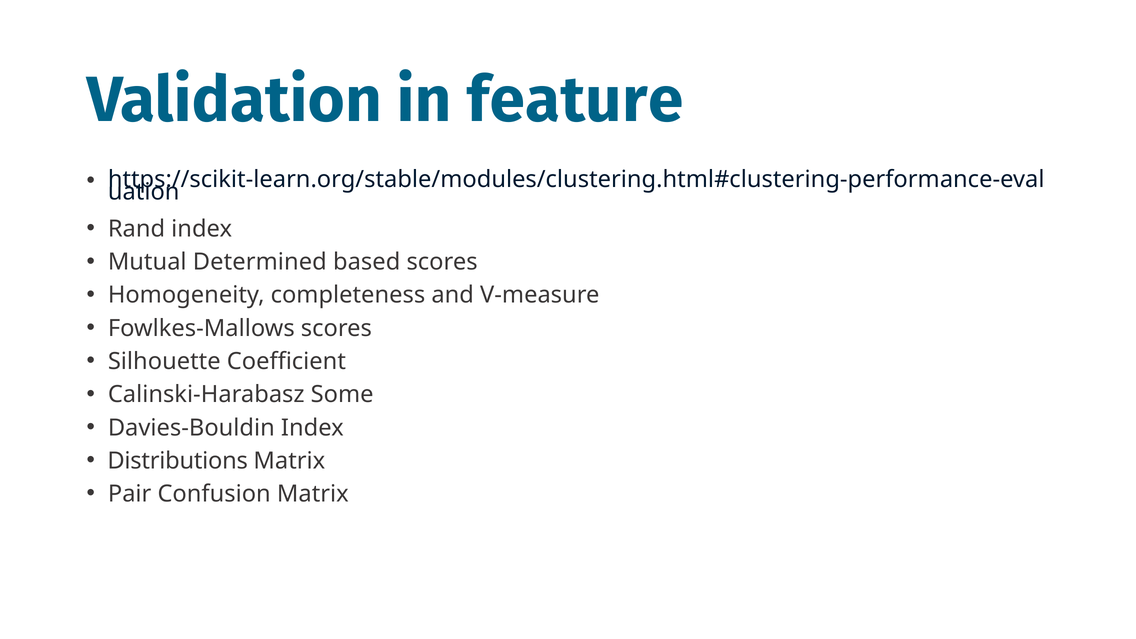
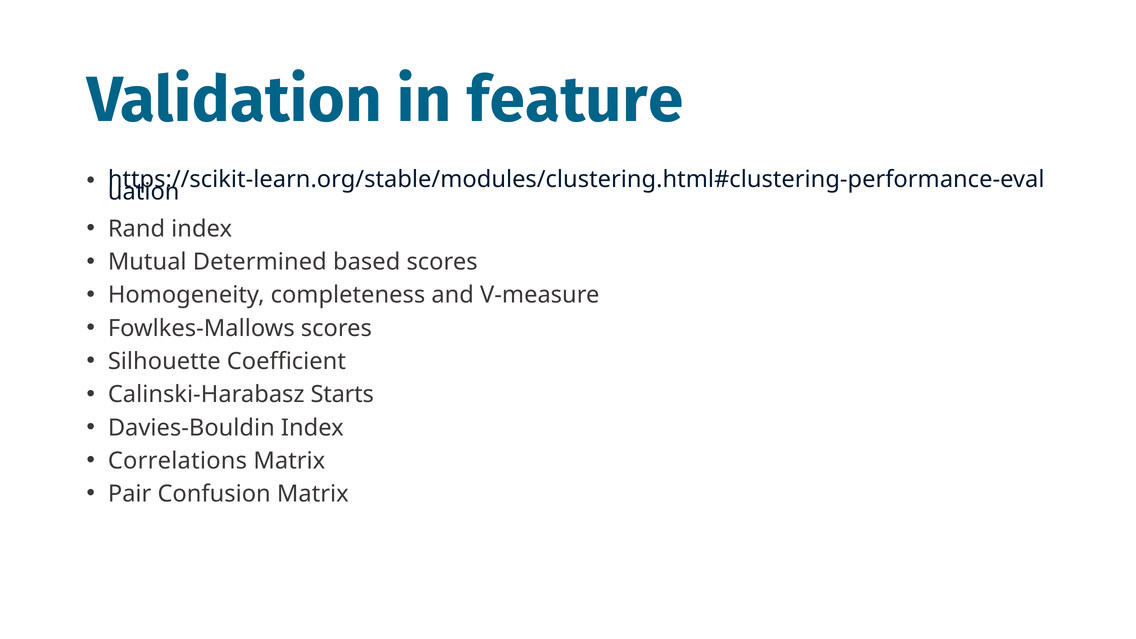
Some: Some -> Starts (342, 395)
Distributions: Distributions -> Correlations (177, 461)
